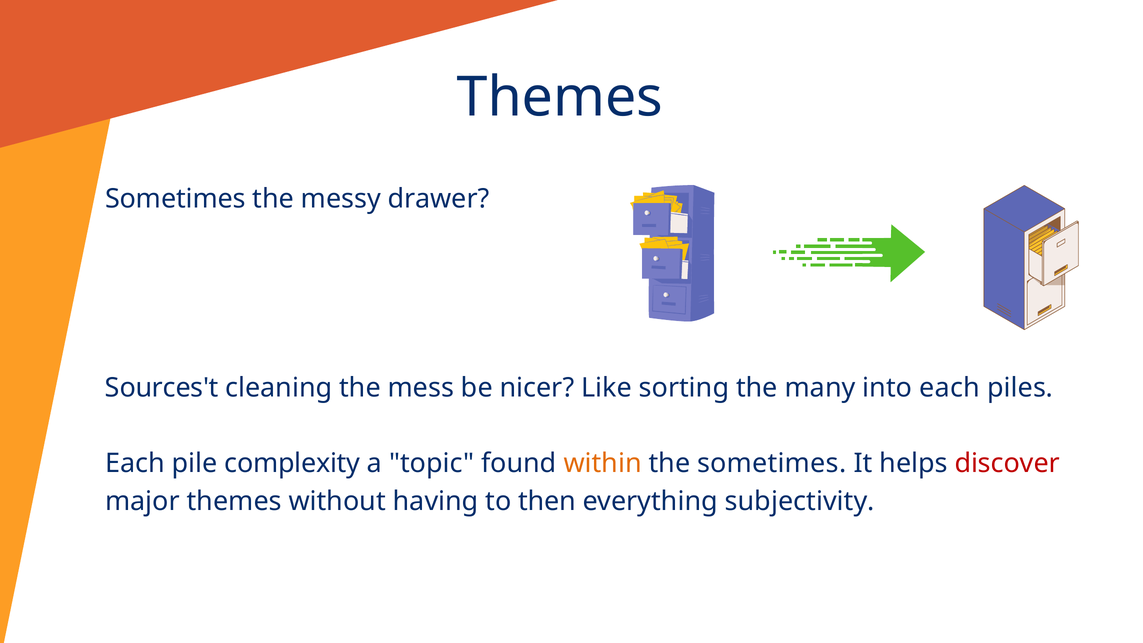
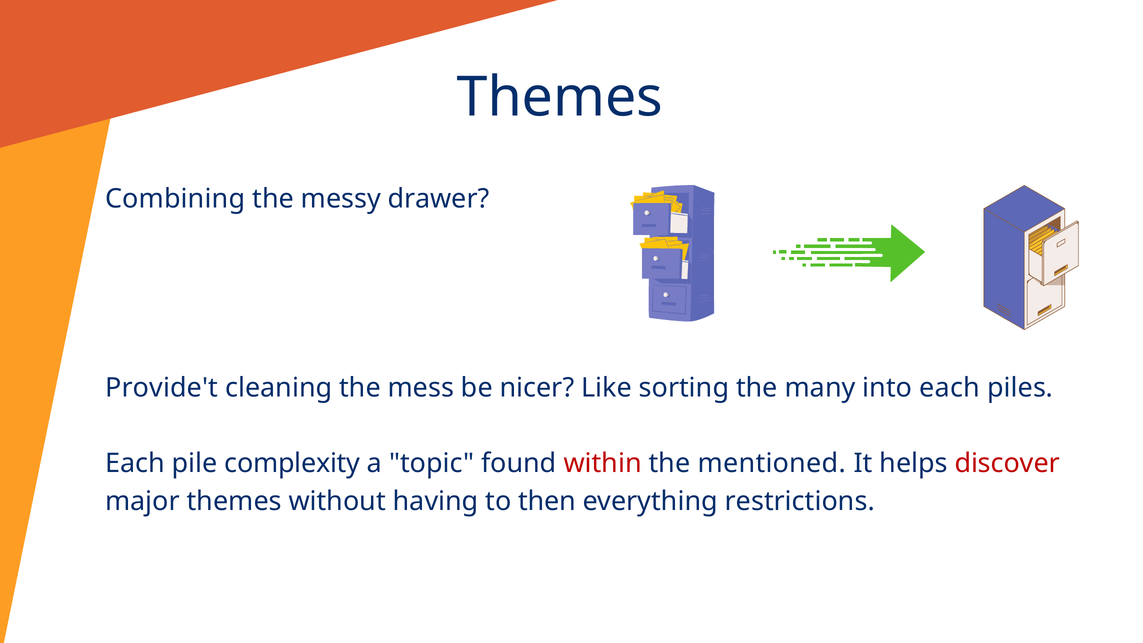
Sometimes: Sometimes -> Combining (175, 199)
Sources't: Sources't -> Provide't (162, 388)
within colour: orange -> red (603, 463)
the sometimes: sometimes -> mentioned (772, 463)
subjectivity: subjectivity -> restrictions (800, 501)
